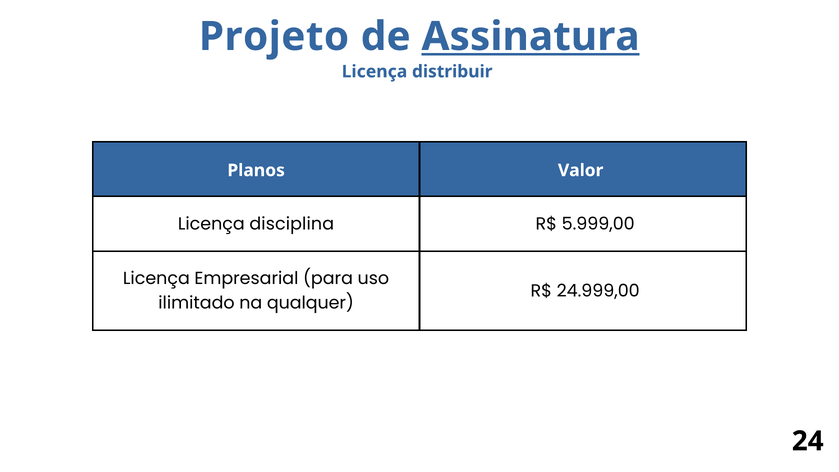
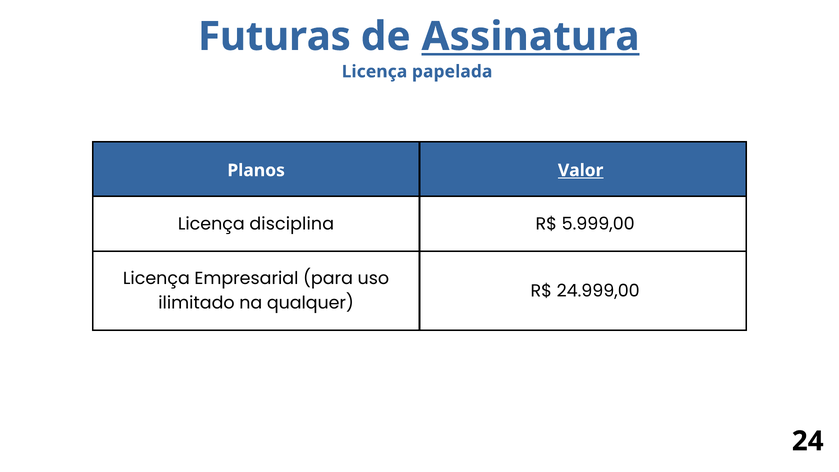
Projeto: Projeto -> Futuras (274, 37)
distribuir: distribuir -> papelada (452, 72)
Valor underline: none -> present (581, 170)
